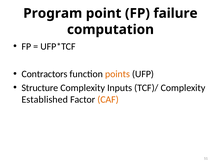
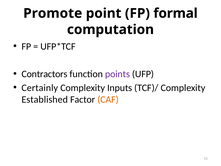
Program: Program -> Promote (53, 13)
failure: failure -> formal (176, 13)
points colour: orange -> purple (118, 74)
Structure: Structure -> Certainly (40, 88)
